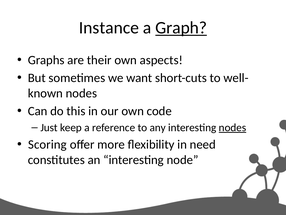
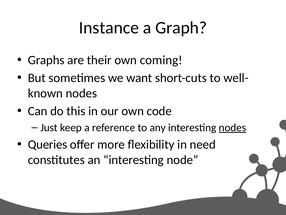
Graph underline: present -> none (181, 28)
aspects: aspects -> coming (161, 60)
Scoring: Scoring -> Queries (48, 144)
